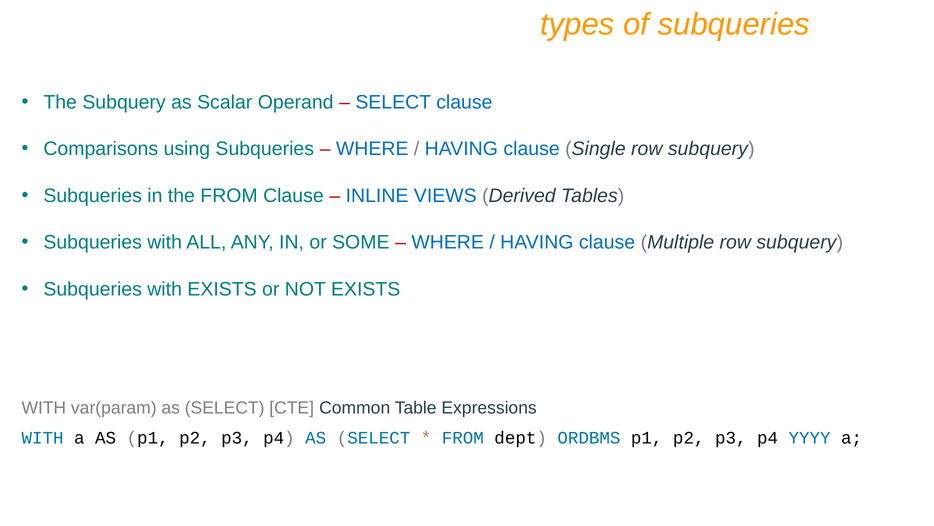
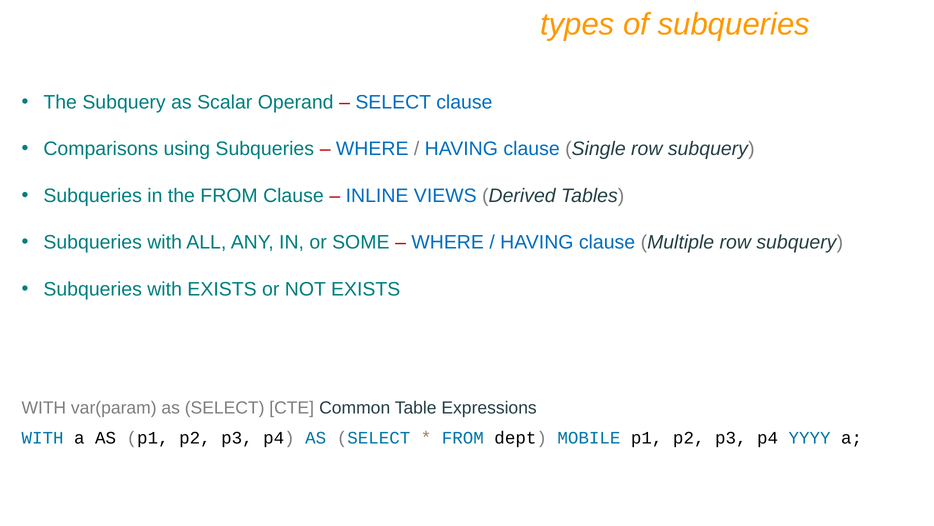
ORDBMS: ORDBMS -> MOBILE (589, 438)
